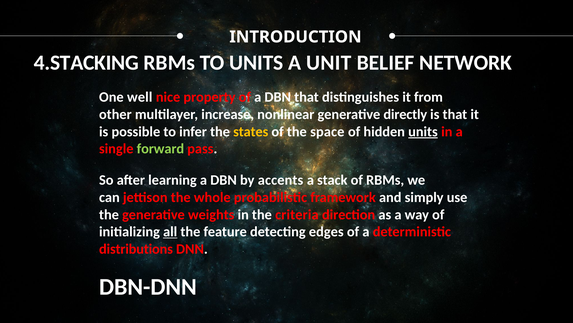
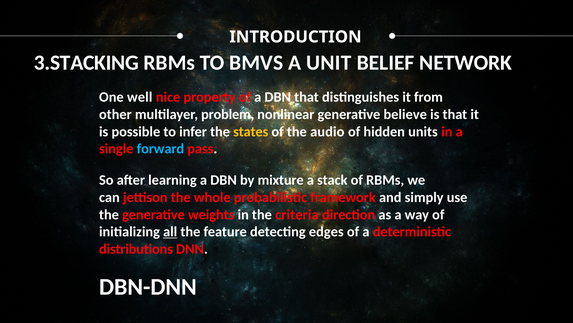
4.STACKING: 4.STACKING -> 3.STACKING (86, 62)
TO UNITS: UNITS -> BMVS (256, 62)
increase: increase -> problem (228, 114)
directly: directly -> believe (405, 114)
space: space -> audio (327, 131)
units underline: present -> none (423, 131)
forward colour: light green -> light blue (160, 149)
accents: accents -> mixture (281, 180)
